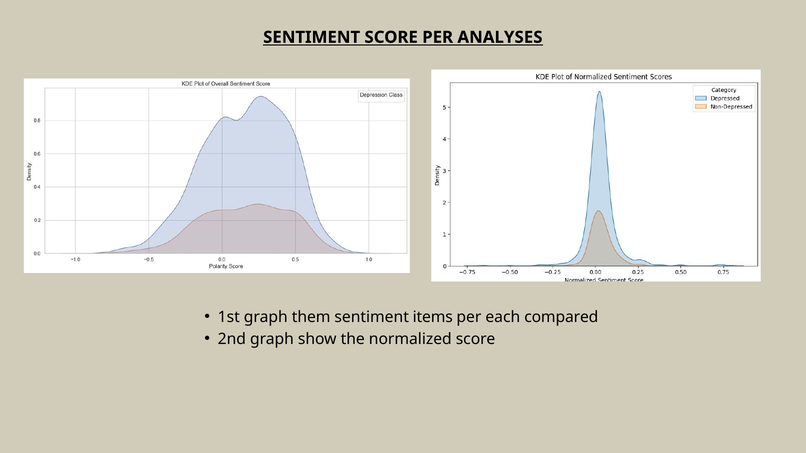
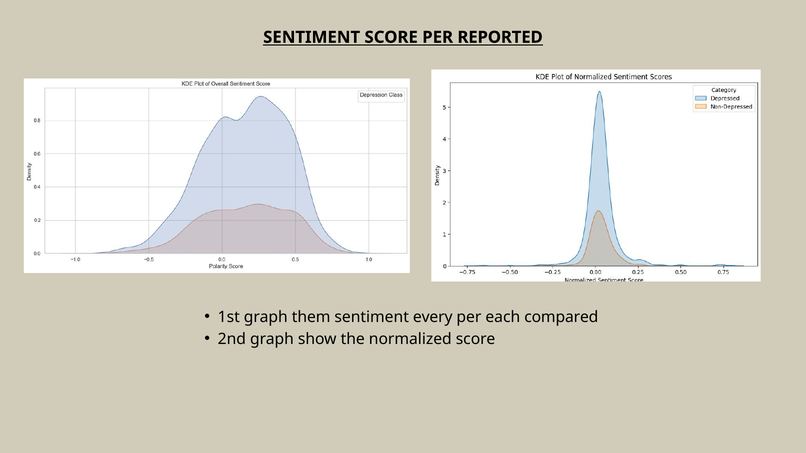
ANALYSES: ANALYSES -> REPORTED (500, 37)
items: items -> every (433, 317)
